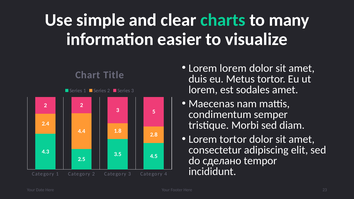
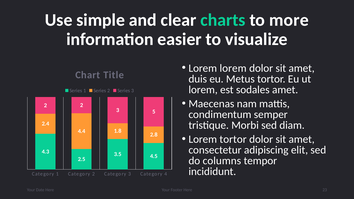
many: many -> more (289, 20)
сделано: сделано -> columns (222, 161)
